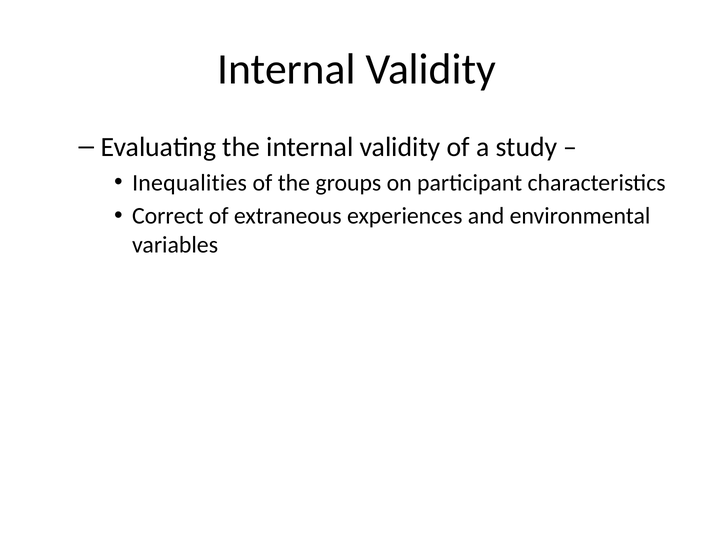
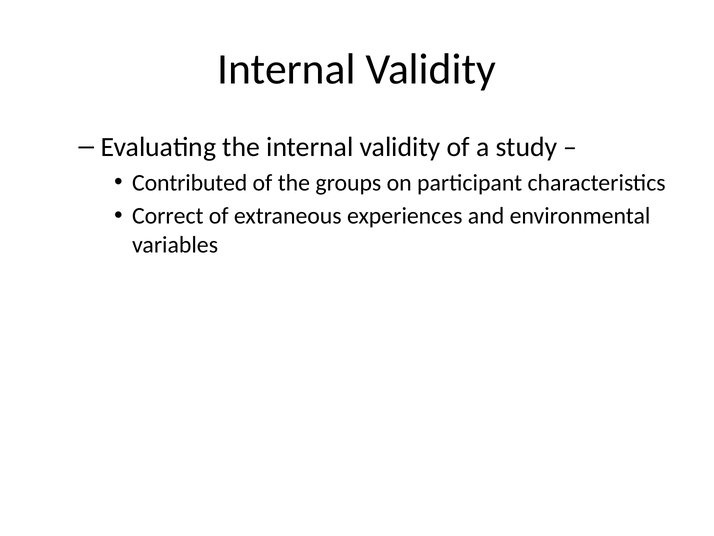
Inequalities: Inequalities -> Contributed (190, 183)
